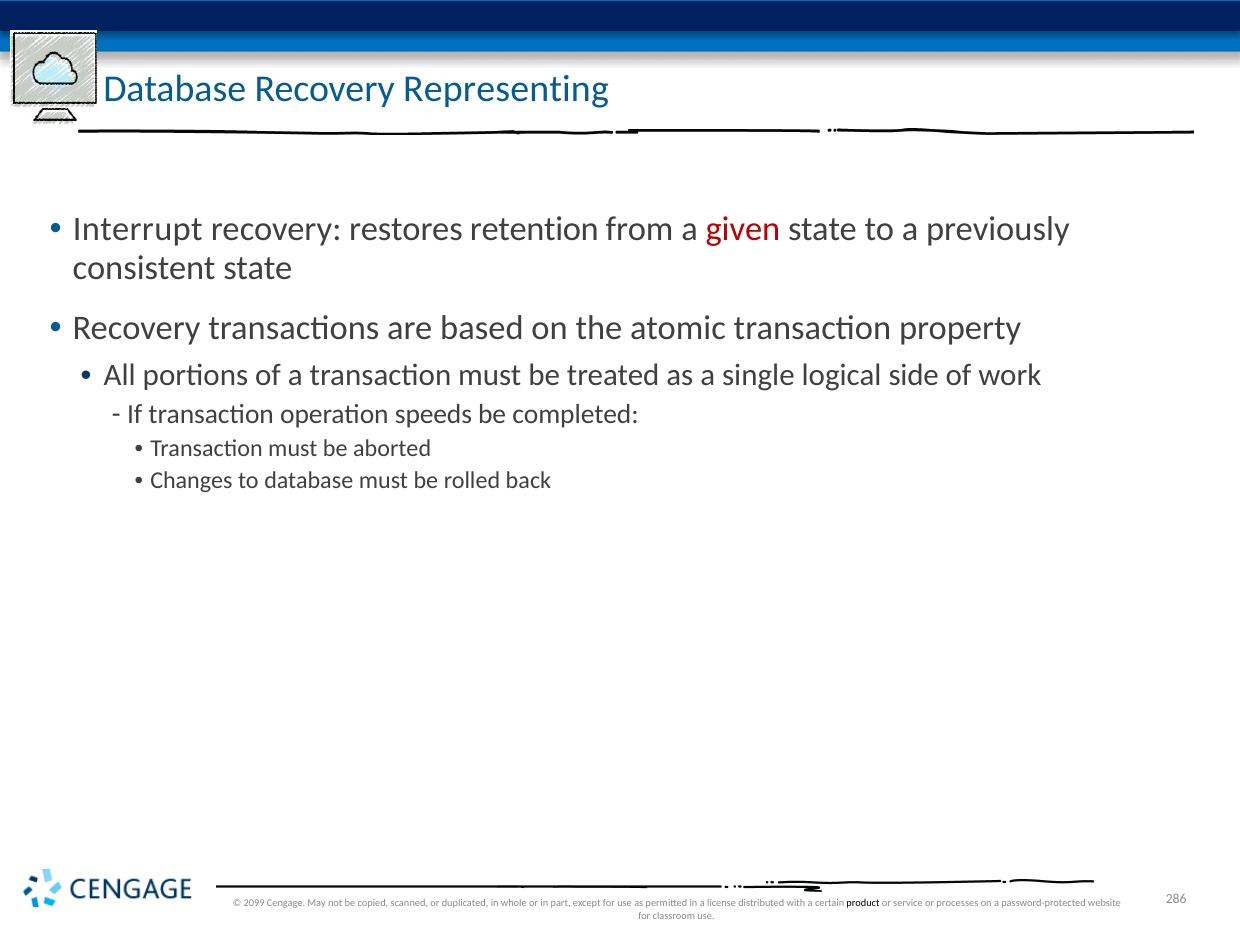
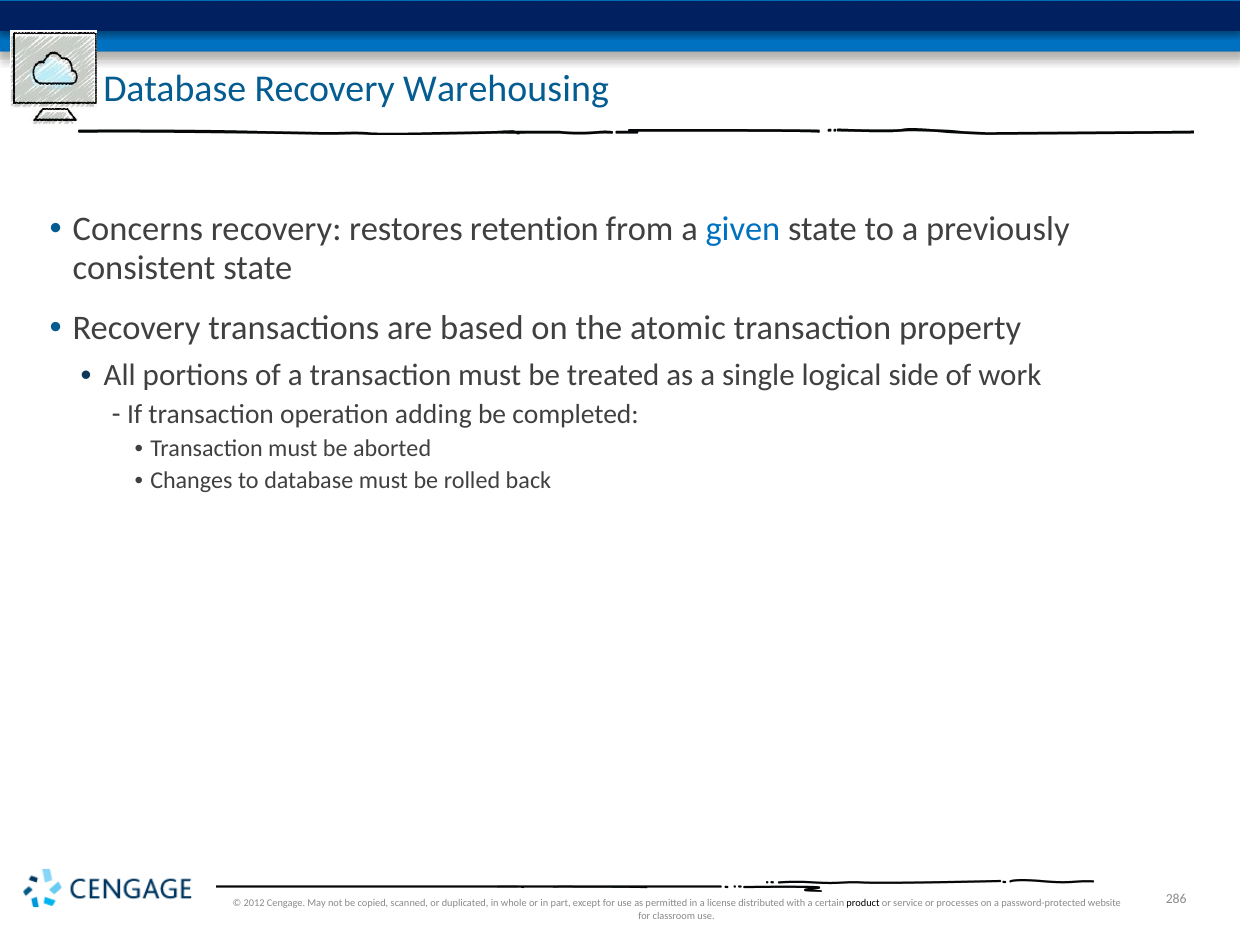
Representing: Representing -> Warehousing (506, 89)
Interrupt: Interrupt -> Concerns (138, 229)
given colour: red -> blue (743, 229)
speeds: speeds -> adding (433, 414)
2099: 2099 -> 2012 (254, 903)
